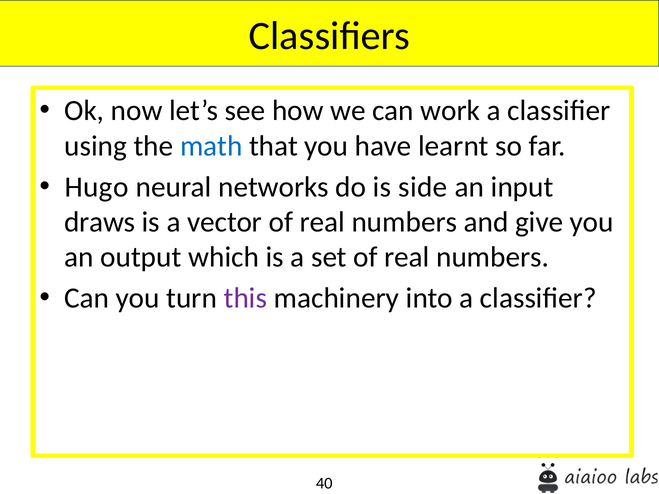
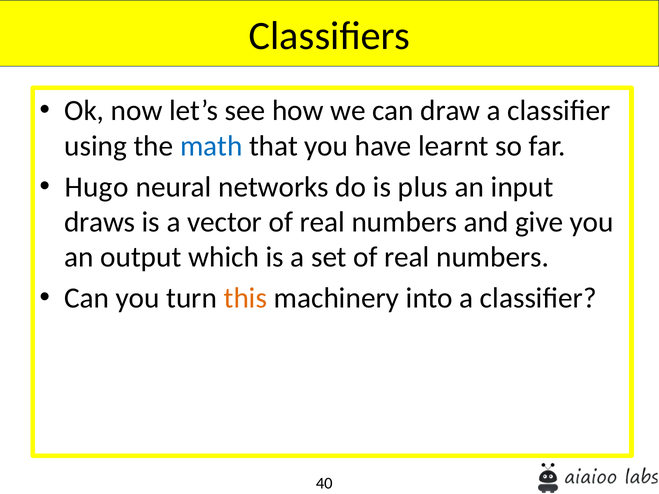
work: work -> draw (450, 111)
side: side -> plus (423, 187)
this colour: purple -> orange (245, 298)
